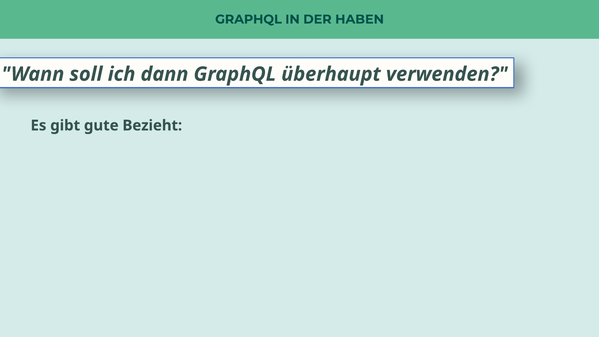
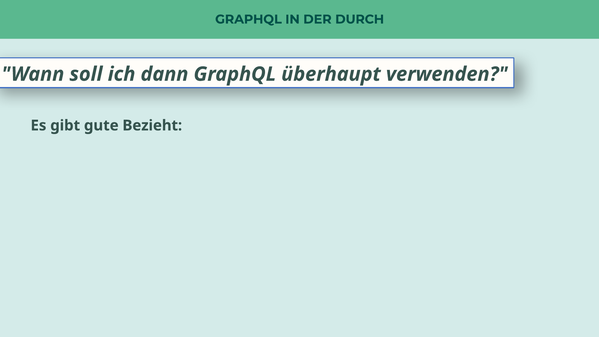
HABEN: HABEN -> DURCH (360, 19)
